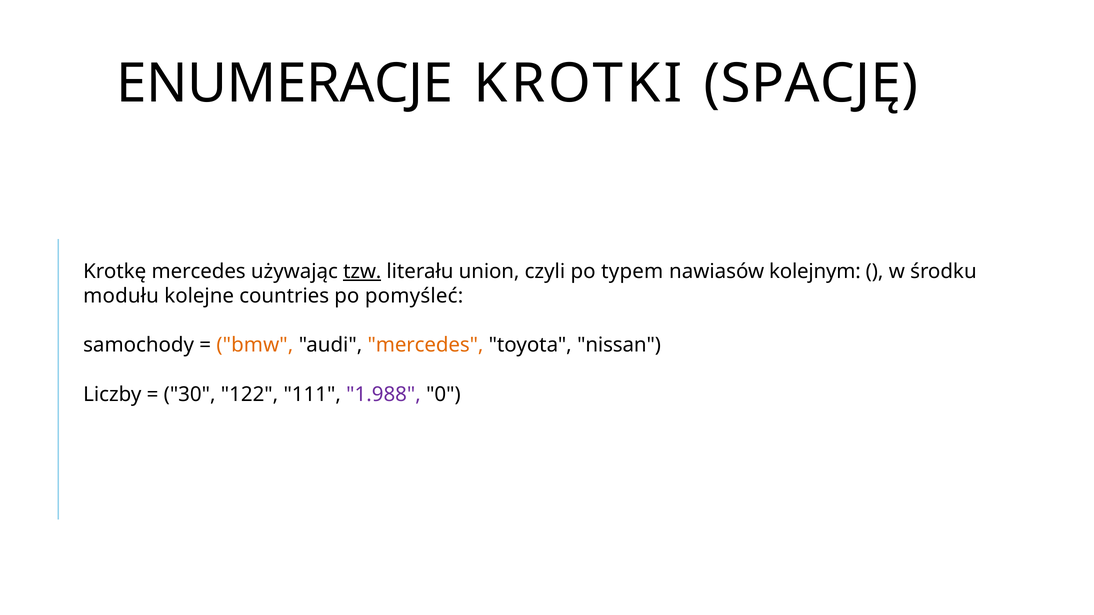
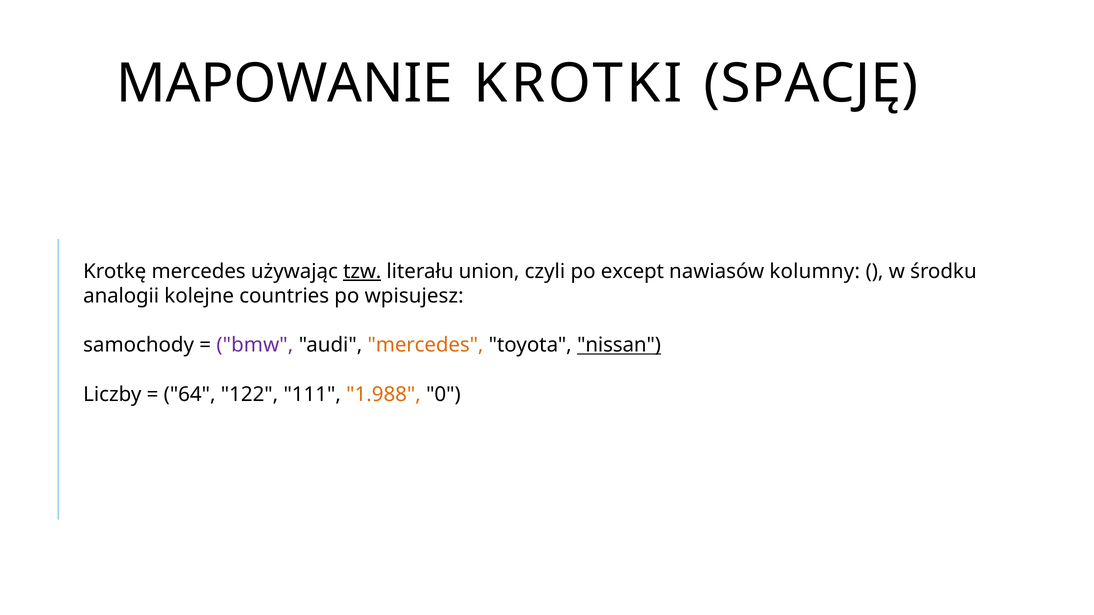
ENUMERACJE: ENUMERACJE -> MAPOWANIE (285, 84)
typem: typem -> except (632, 272)
kolejnym: kolejnym -> kolumny (815, 272)
modułu: modułu -> analogii (121, 296)
pomyśleć: pomyśleć -> wpisujesz (414, 296)
bmw colour: orange -> purple (255, 345)
nissan underline: none -> present (619, 345)
30: 30 -> 64 (190, 395)
1.988 colour: purple -> orange (384, 395)
